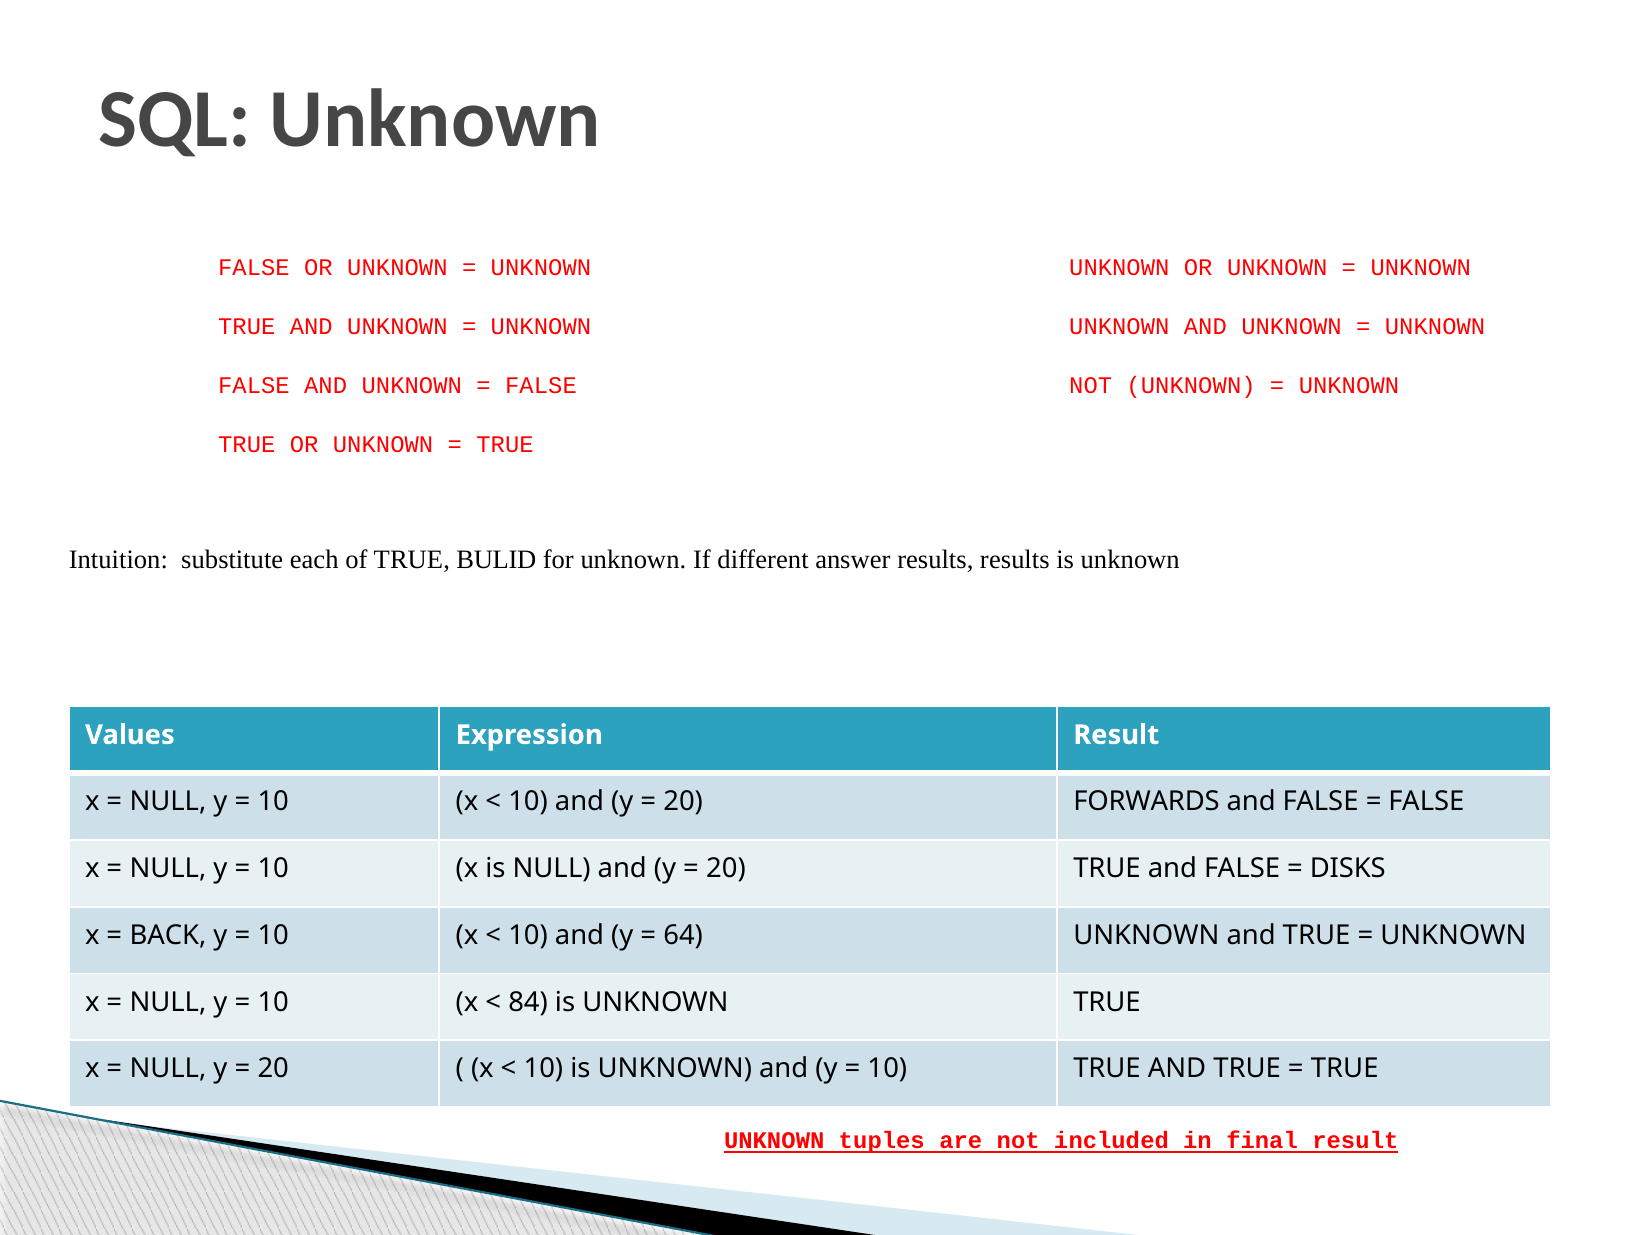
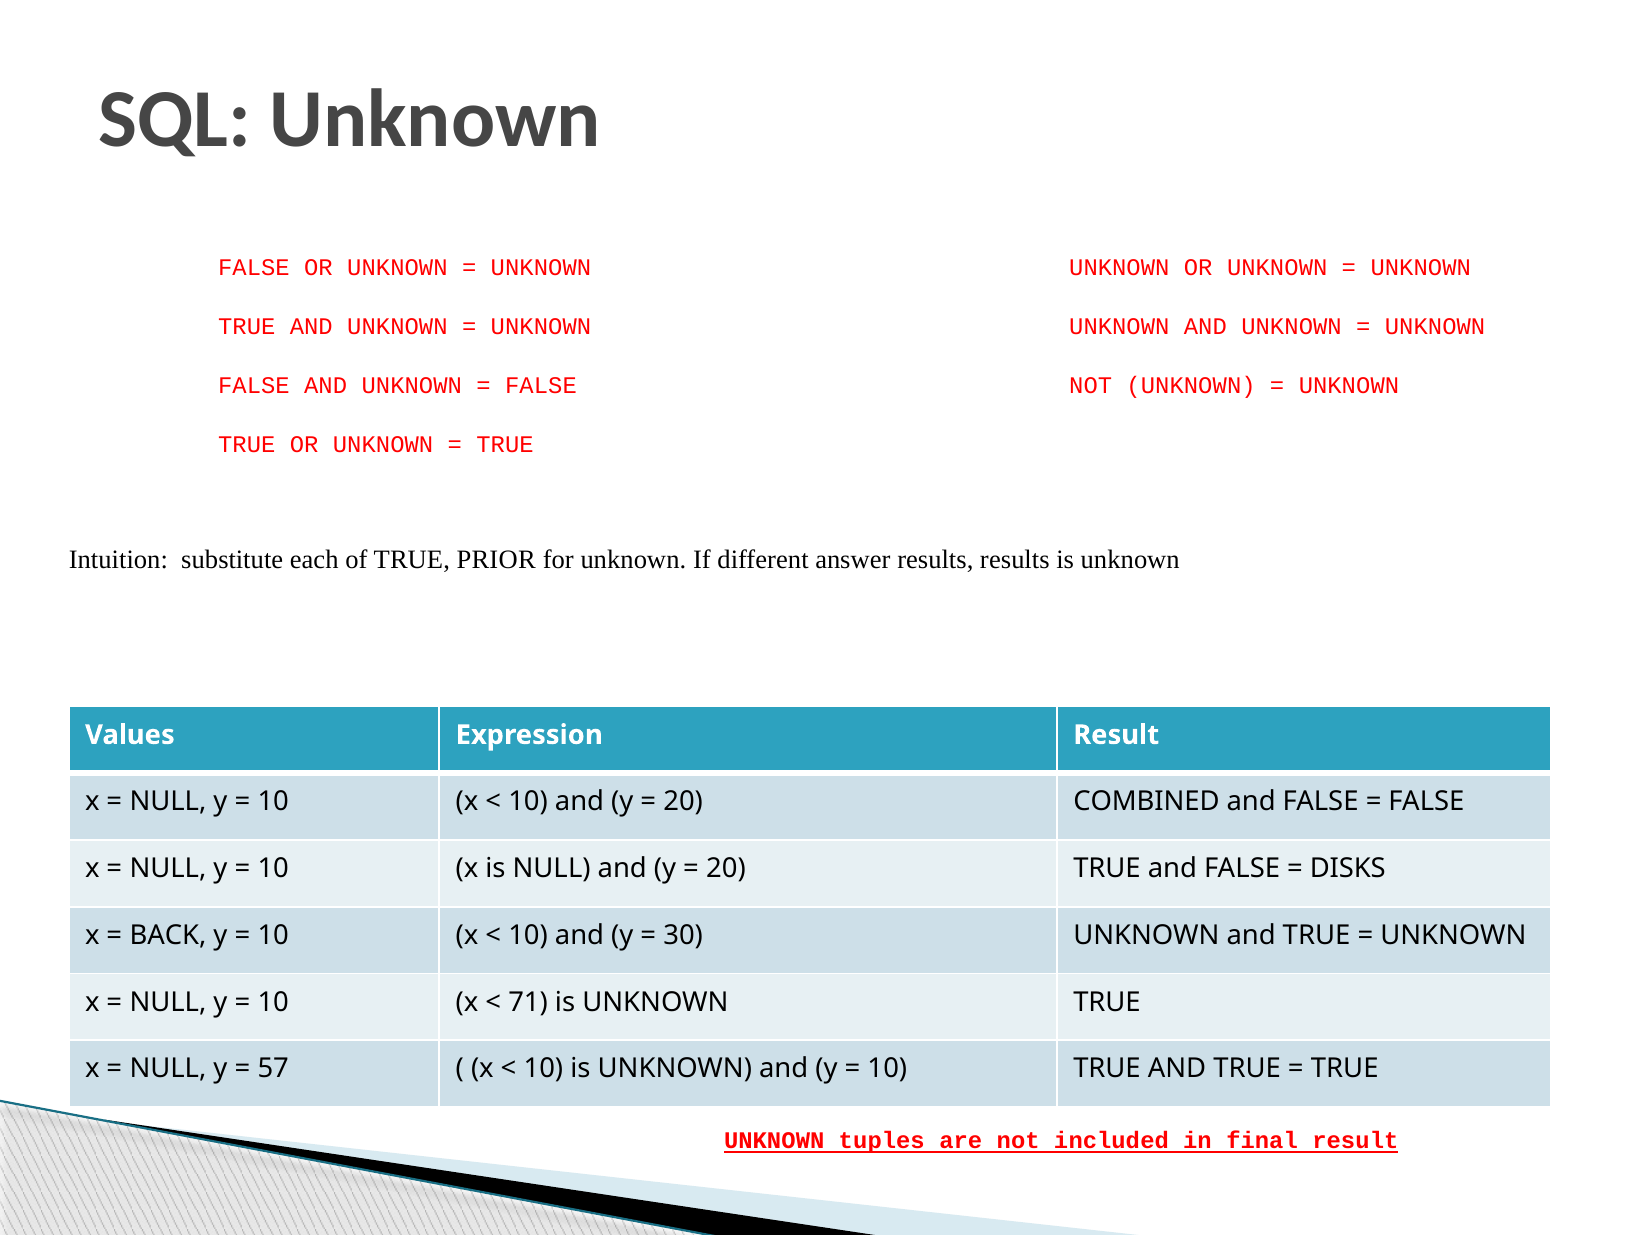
BULID: BULID -> PRIOR (496, 560)
FORWARDS: FORWARDS -> COMBINED (1146, 802)
64: 64 -> 30 (683, 935)
84: 84 -> 71 (528, 1002)
20: 20 -> 57 (273, 1069)
